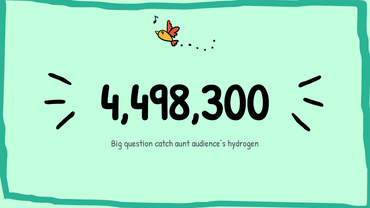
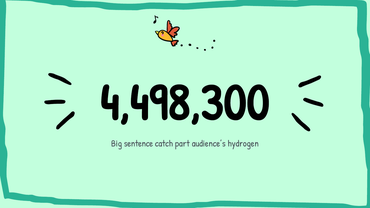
question: question -> sentence (138, 144)
aunt: aunt -> part (182, 144)
